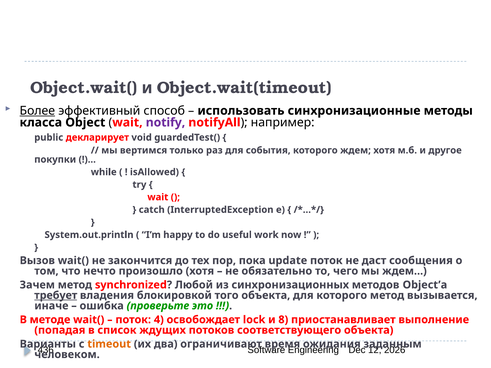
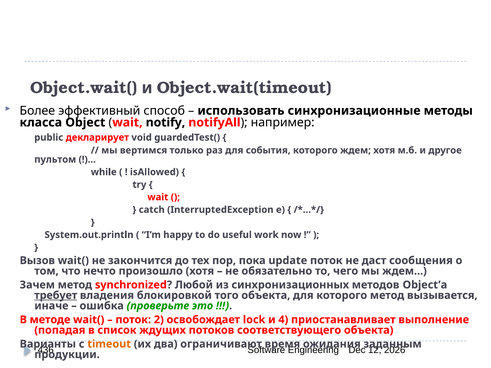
Более underline: present -> none (37, 111)
notify colour: purple -> black (165, 123)
покупки: покупки -> пультом (55, 160)
4: 4 -> 2 (159, 320)
8: 8 -> 4 (283, 320)
человеком: человеком -> продукции (67, 355)
